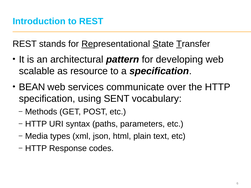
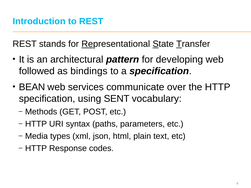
scalable: scalable -> followed (37, 71)
resource: resource -> bindings (89, 71)
